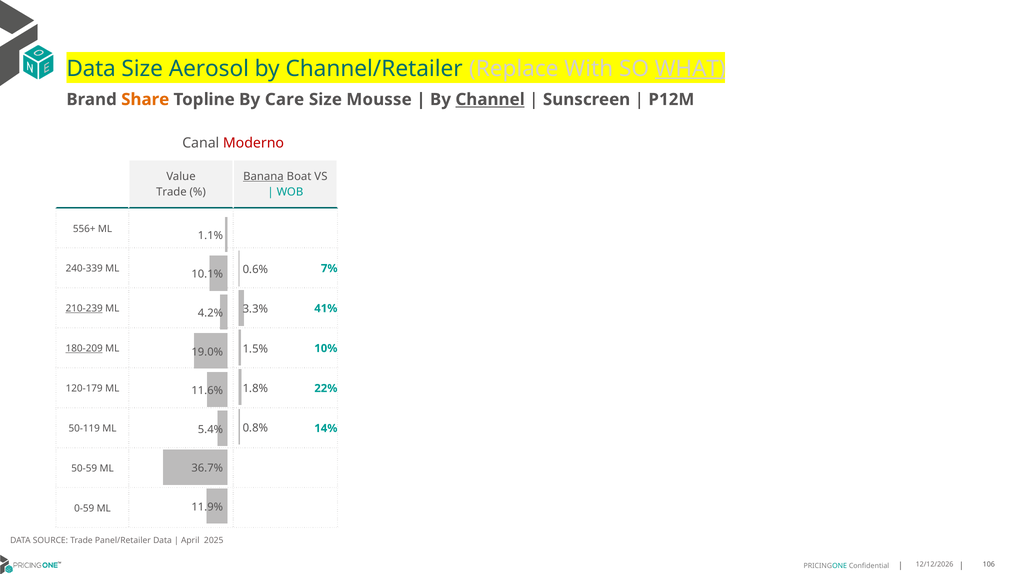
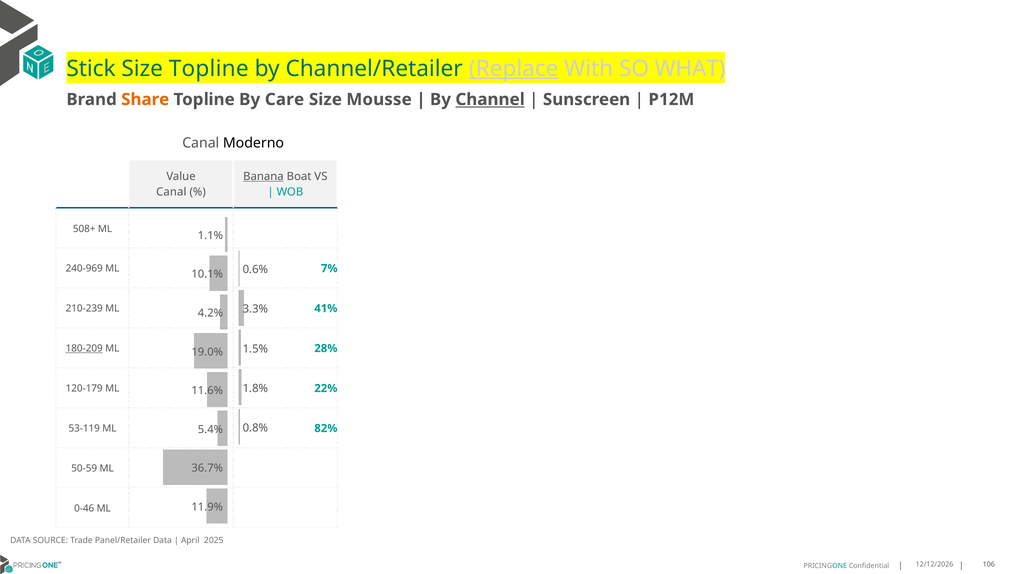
Data: Data -> Stick (91, 69)
Size Aerosol: Aerosol -> Topline (209, 69)
Replace underline: none -> present (514, 69)
WHAT underline: present -> none (690, 69)
Moderno colour: red -> black (253, 143)
Trade: Trade -> Canal (171, 192)
556+: 556+ -> 508+ (84, 229)
240-339: 240-339 -> 240-969 (84, 269)
210-239 underline: present -> none (84, 309)
10%: 10% -> 28% (326, 348)
50-119: 50-119 -> 53-119 (84, 428)
14%: 14% -> 82% (326, 428)
0-59: 0-59 -> 0-46 (84, 508)
